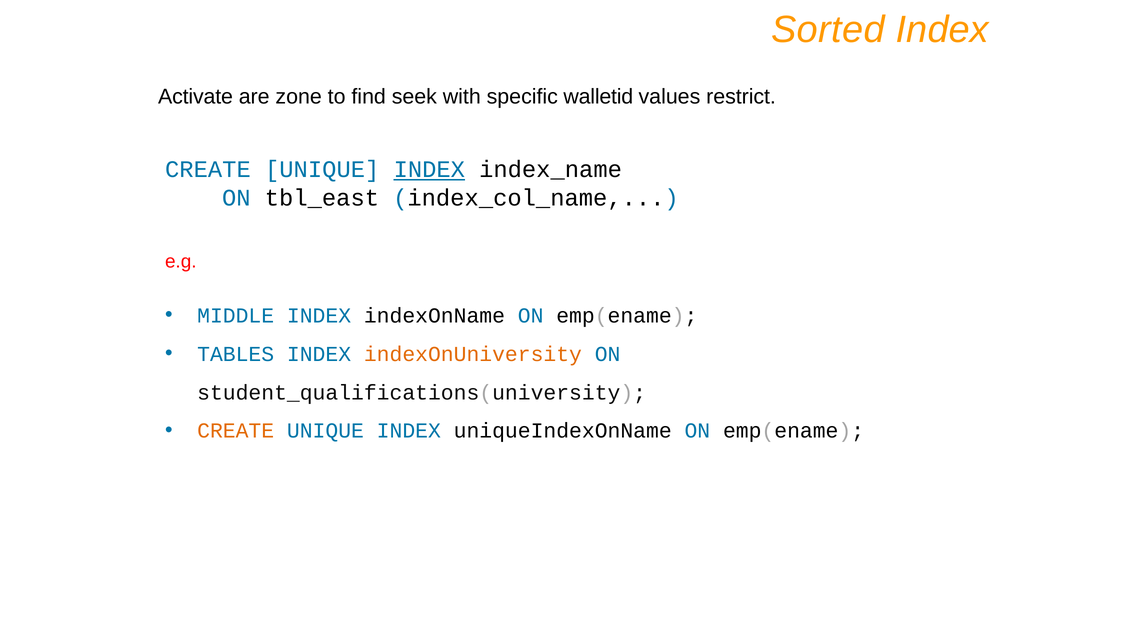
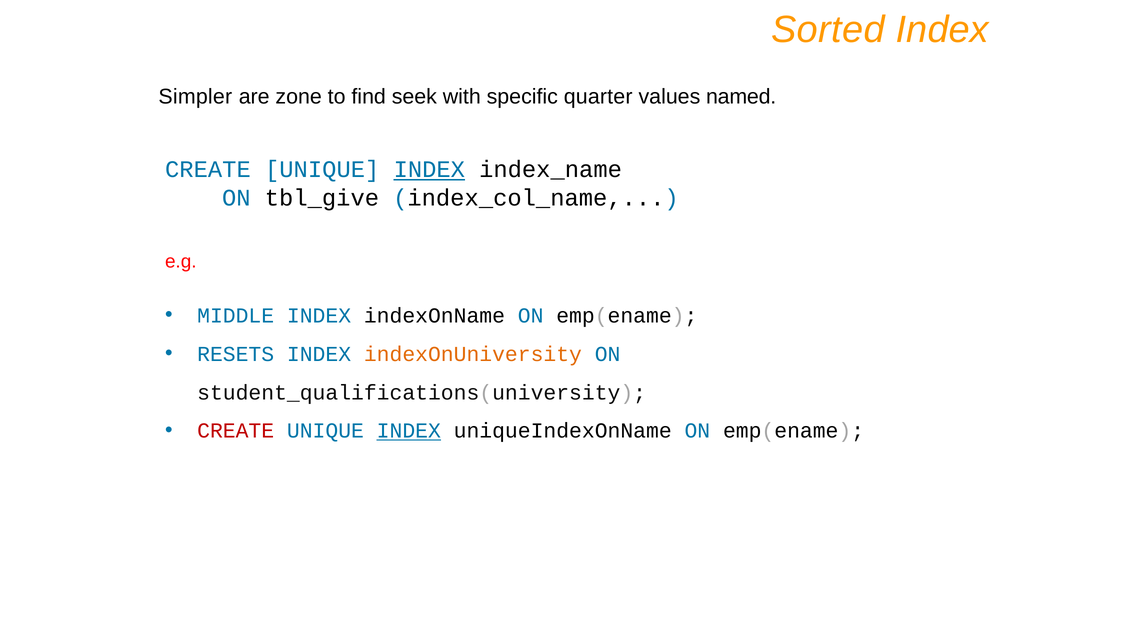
Activate: Activate -> Simpler (195, 97)
walletid: walletid -> quarter (598, 97)
restrict: restrict -> named (741, 97)
tbl_east: tbl_east -> tbl_give (322, 198)
TABLES: TABLES -> RESETS (236, 354)
CREATE colour: orange -> red (236, 431)
INDEX underline: none -> present (409, 431)
